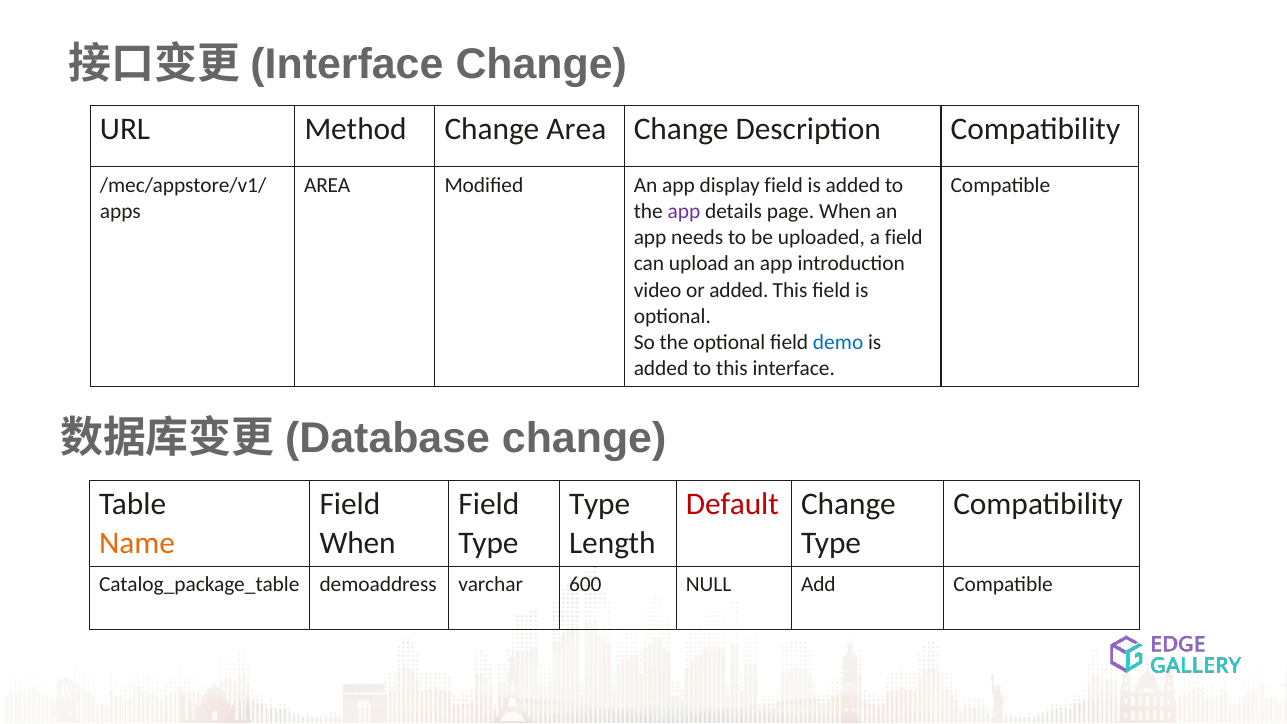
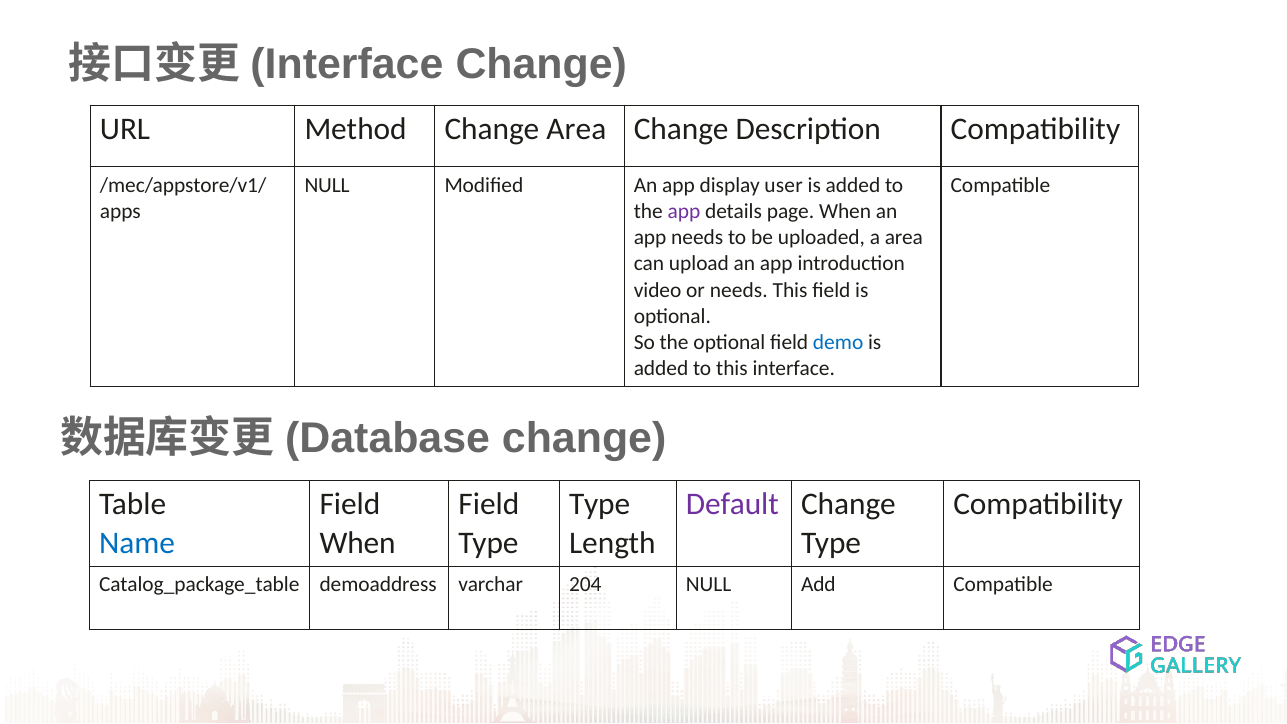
AREA: AREA -> NULL (327, 185)
display field: field -> user (784, 185)
a field: field -> area (904, 238)
or added: added -> needs (739, 290)
Default colour: red -> purple (732, 505)
Name colour: orange -> blue (137, 543)
600: 600 -> 204 (585, 585)
